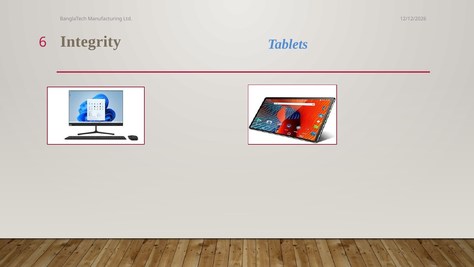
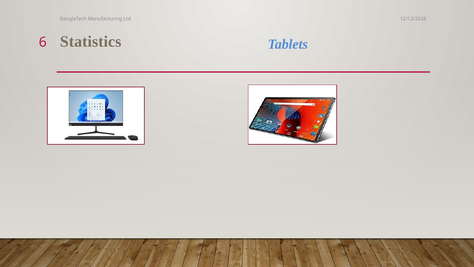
Integrity: Integrity -> Statistics (91, 42)
